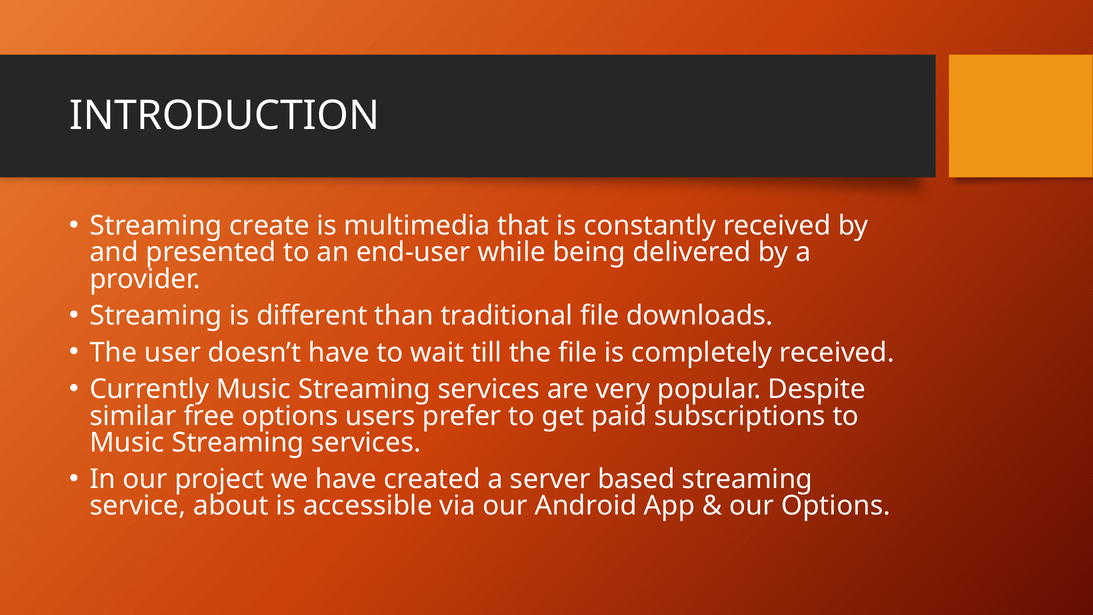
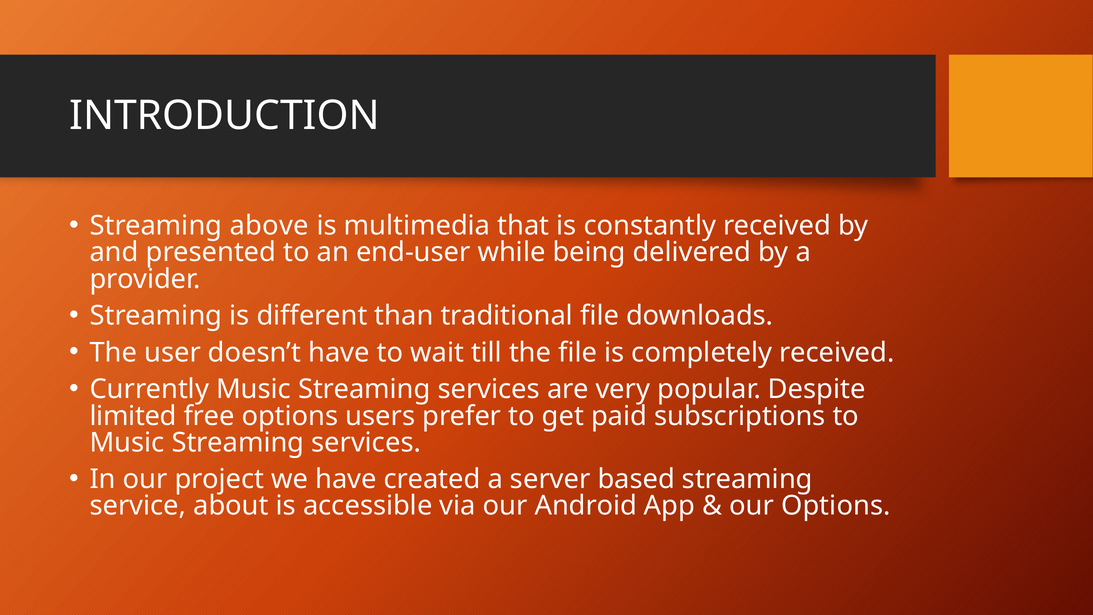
create: create -> above (269, 226)
similar: similar -> limited (133, 416)
